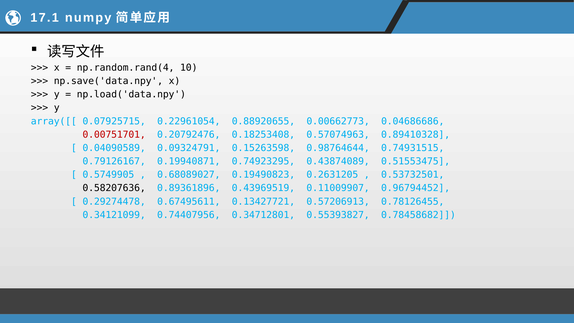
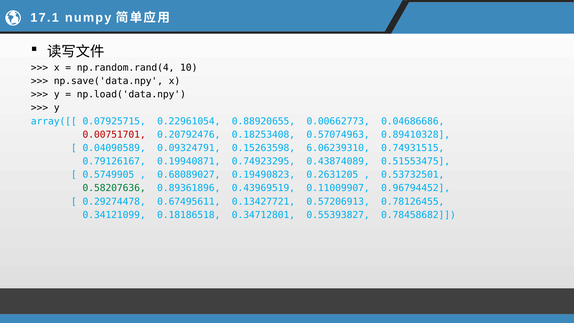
0.98764644: 0.98764644 -> 6.06239310 (338, 148)
0.58207636 colour: black -> green (114, 188)
0.74407956: 0.74407956 -> 0.18186518 (189, 215)
